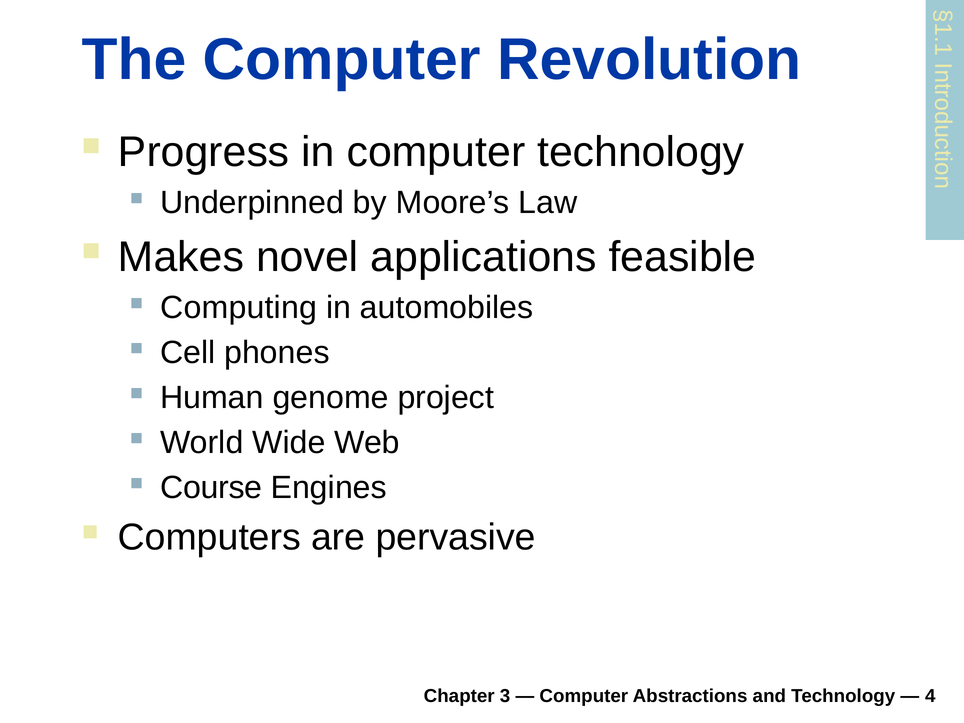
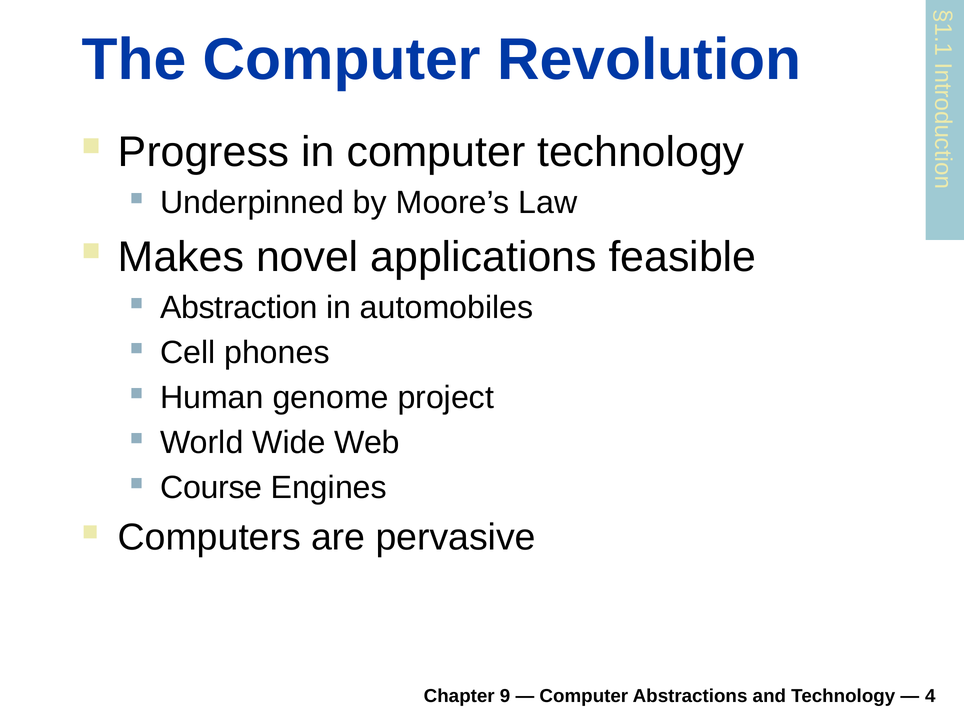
Computing: Computing -> Abstraction (239, 308)
3: 3 -> 9 (505, 696)
